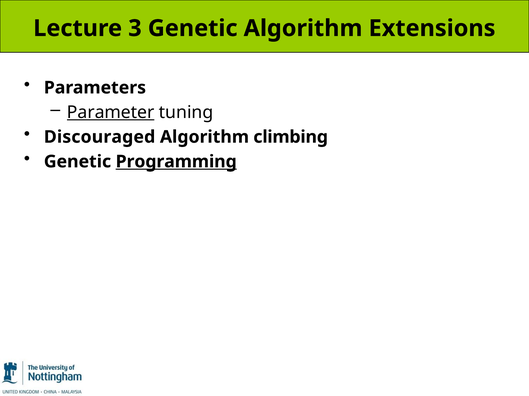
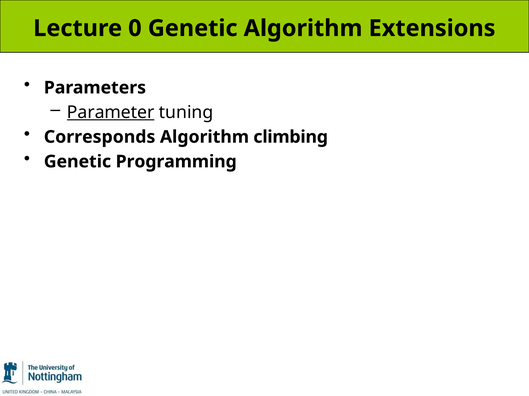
3: 3 -> 0 (135, 28)
Discouraged: Discouraged -> Corresponds (100, 137)
Programming underline: present -> none (176, 162)
